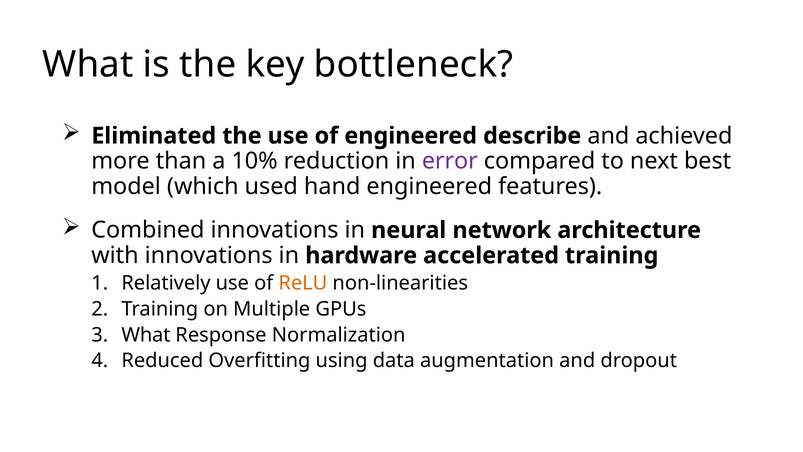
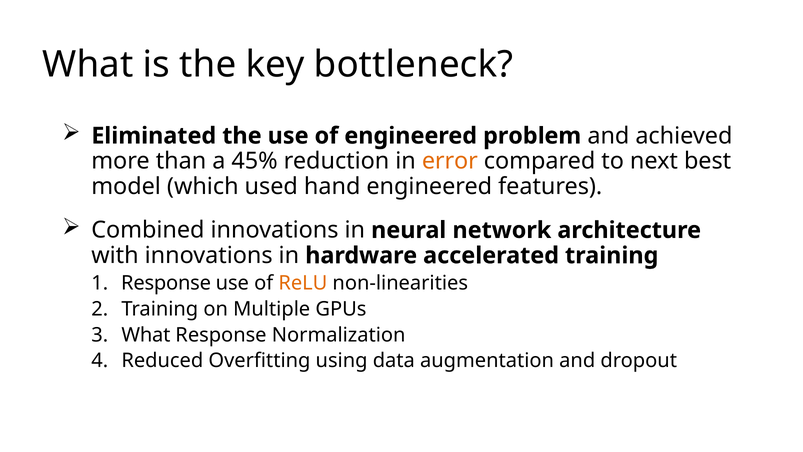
describe: describe -> problem (532, 136)
10%: 10% -> 45% (255, 161)
error colour: purple -> orange (450, 161)
Relatively: Relatively -> Response (166, 283)
